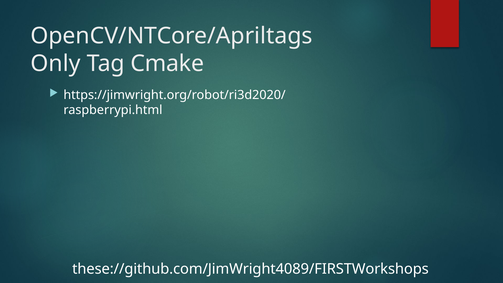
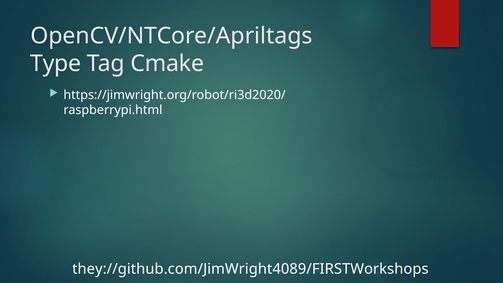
Only: Only -> Type (56, 64)
these://github.com/JimWright4089/FIRSTWorkshops: these://github.com/JimWright4089/FIRSTWorkshops -> they://github.com/JimWright4089/FIRSTWorkshops (250, 269)
